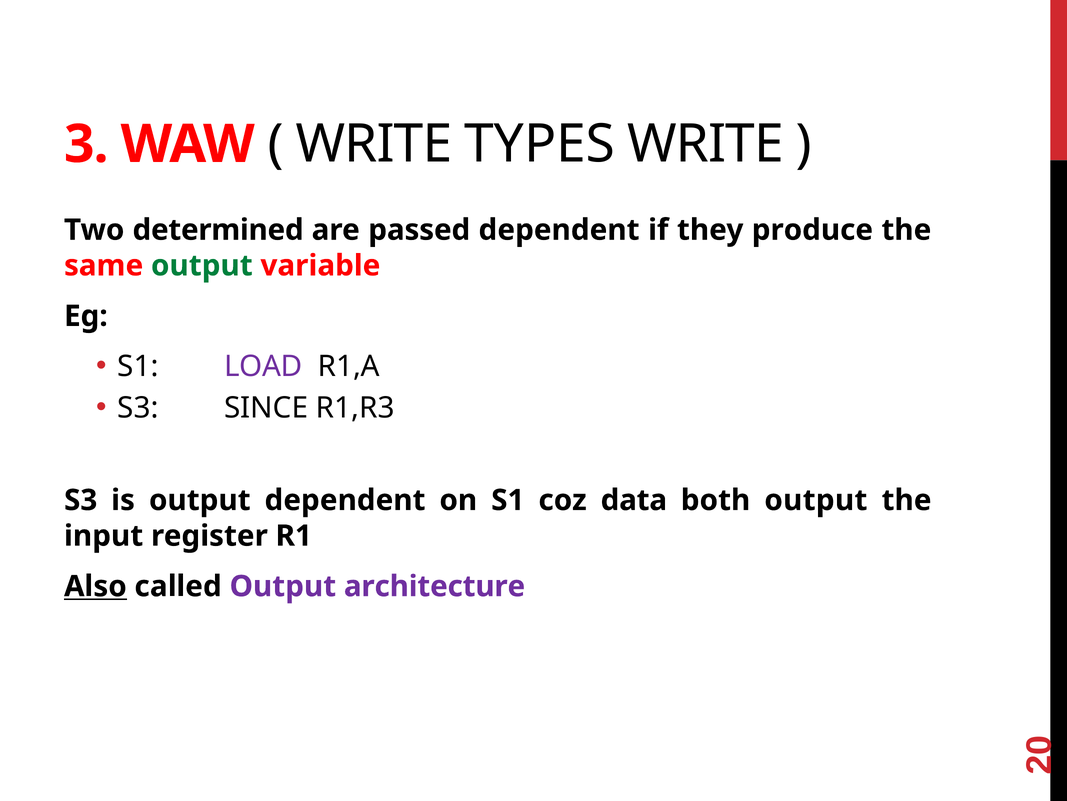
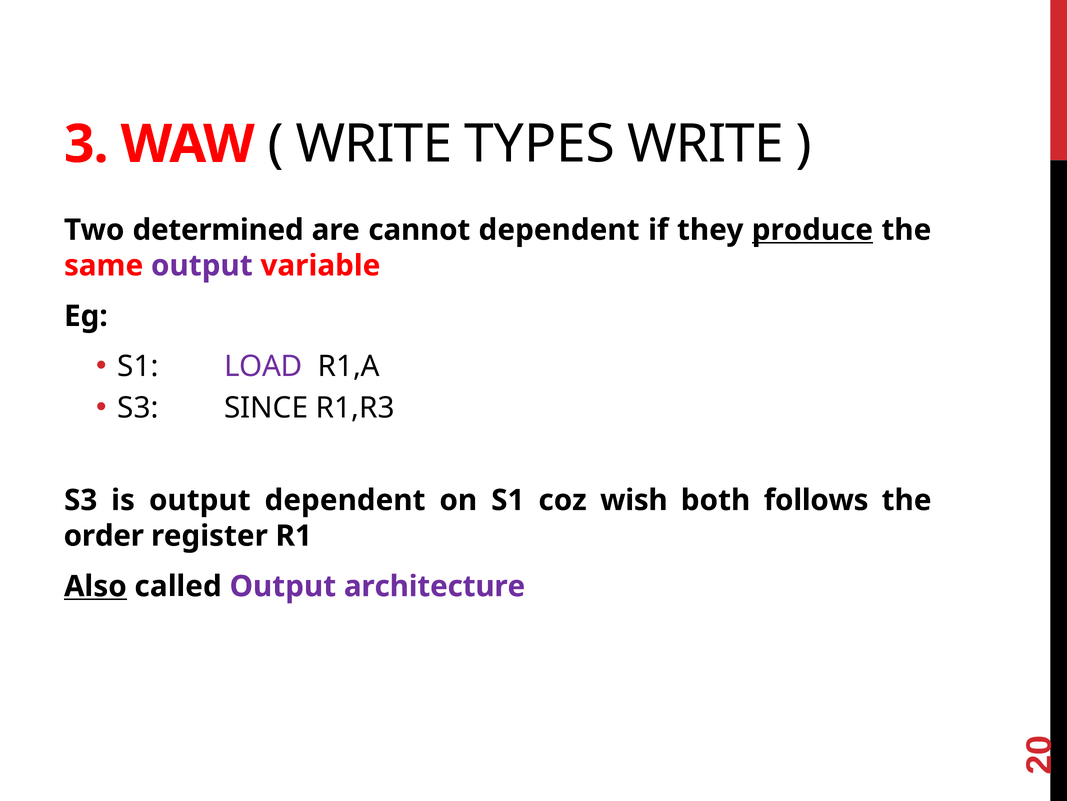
passed: passed -> cannot (419, 230)
produce underline: none -> present (812, 230)
output colour: green -> purple (202, 265)
data: data -> wish (634, 500)
both output: output -> follows (816, 500)
input: input -> order (104, 535)
